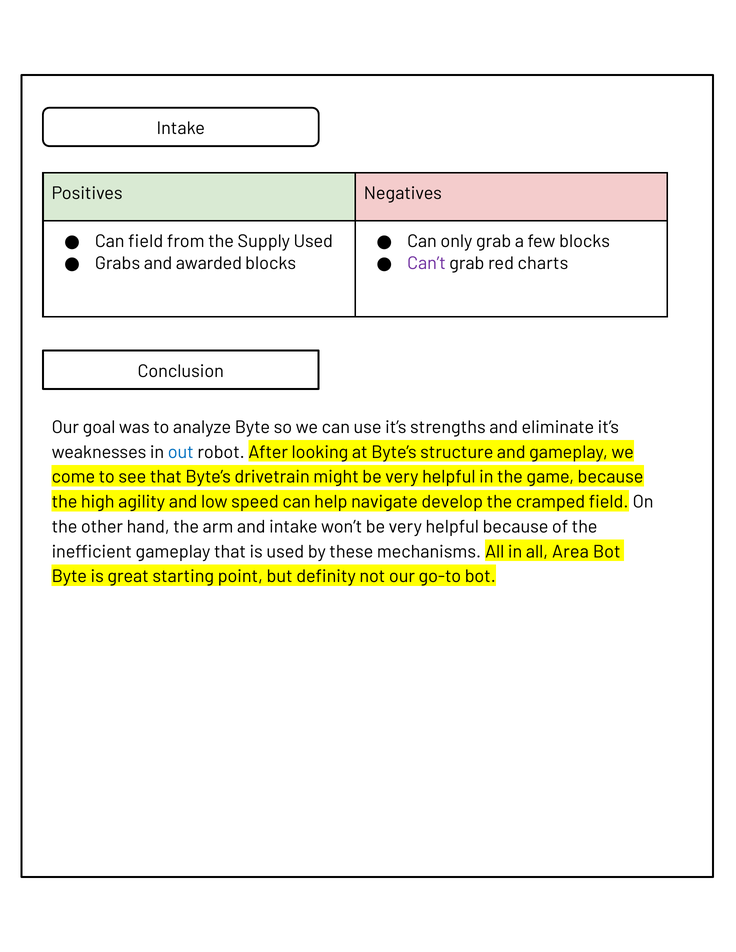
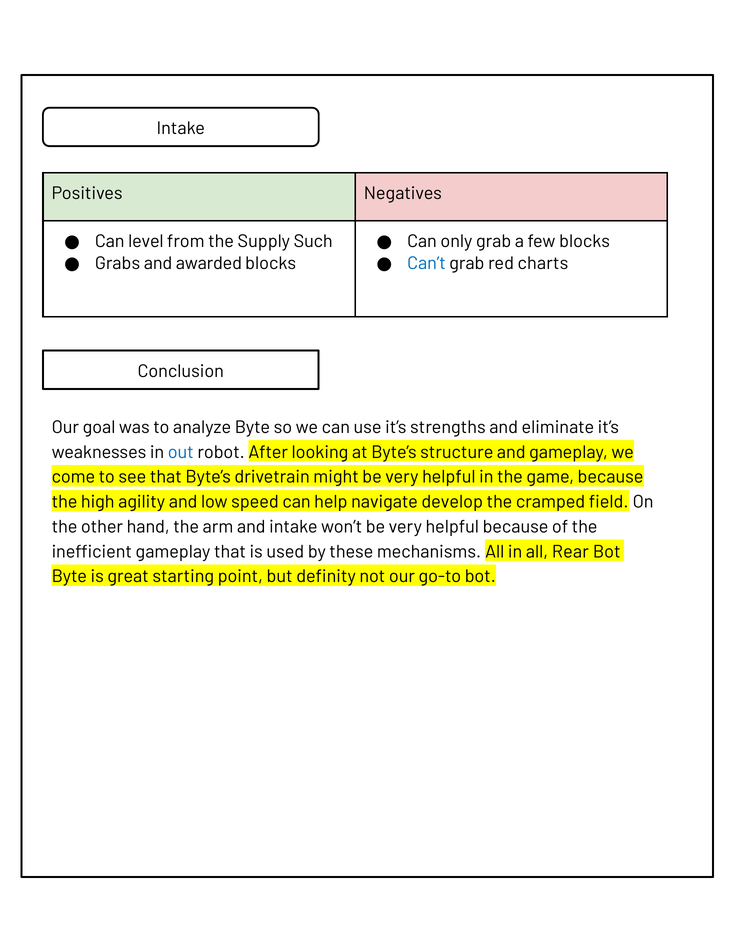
Can field: field -> level (146, 242)
Supply Used: Used -> Such (313, 242)
Can’t colour: purple -> blue (426, 263)
Area: Area -> Rear (570, 552)
